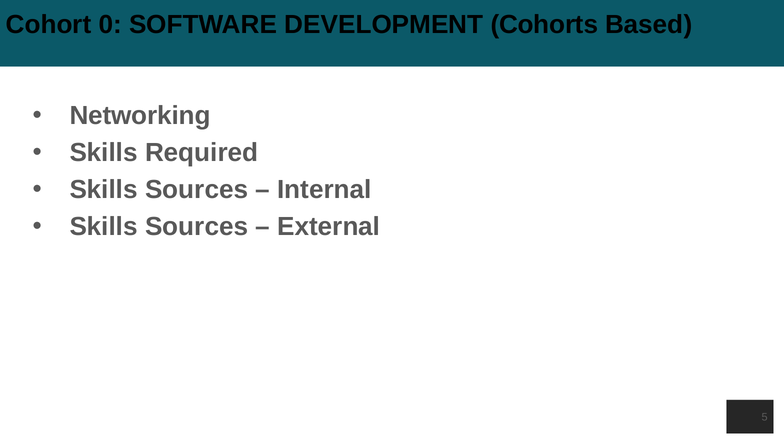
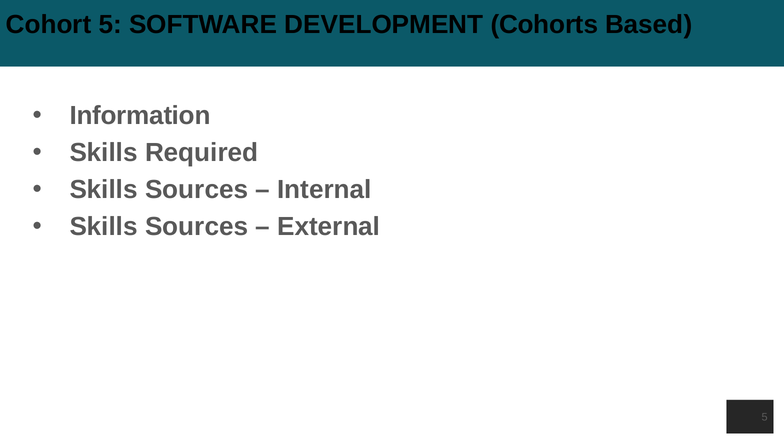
Cohort 0: 0 -> 5 (110, 25)
Networking: Networking -> Information (140, 116)
